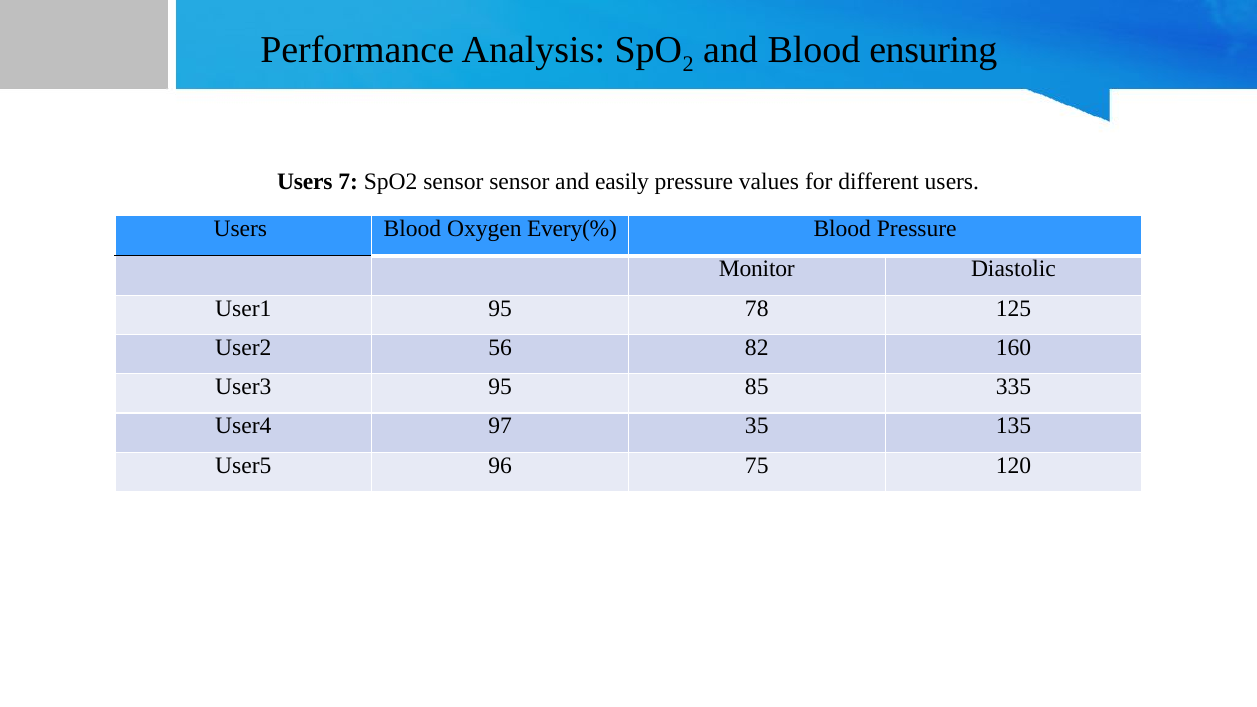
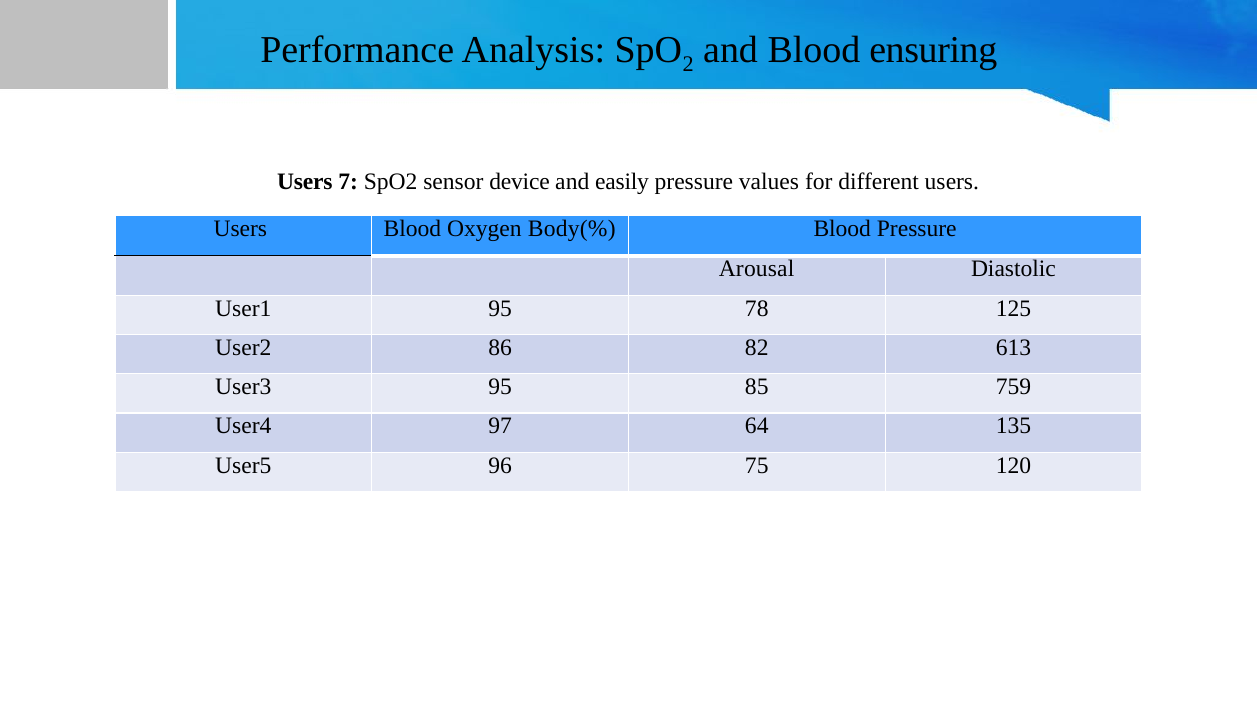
sensor sensor: sensor -> device (520, 182)
Every(%: Every(% -> Body(% (572, 229)
Monitor: Monitor -> Arousal (757, 269)
56: 56 -> 86 (500, 348)
160: 160 -> 613 (1013, 348)
335: 335 -> 759 (1013, 387)
35: 35 -> 64 (757, 426)
